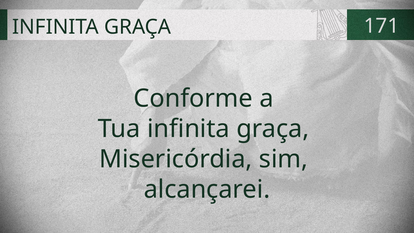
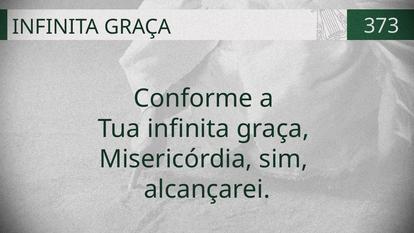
171: 171 -> 373 (381, 26)
